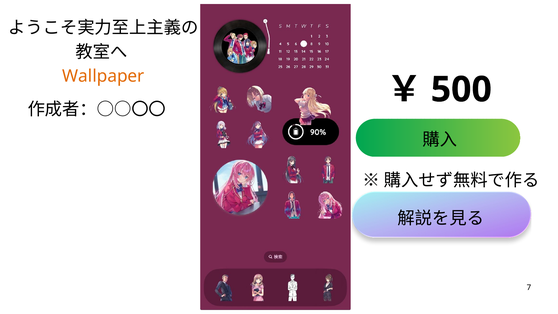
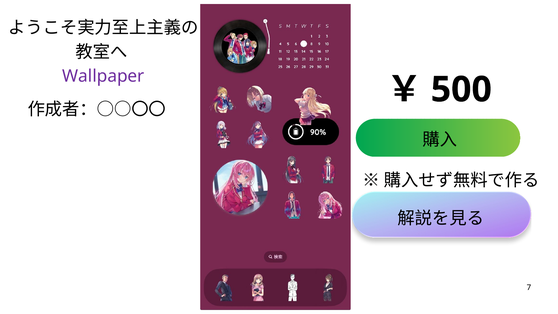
Wallpaper colour: orange -> purple (103, 76)
